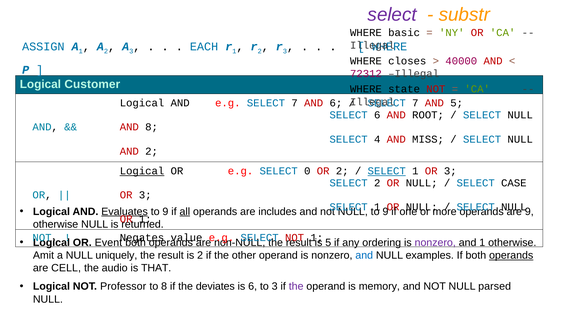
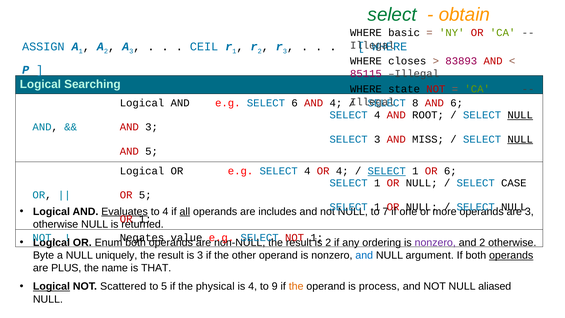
select colour: purple -> green (392, 15)
substr: substr -> obtain (464, 15)
EACH: EACH -> CEIL (204, 47)
40000: 40000 -> 83893 (461, 61)
72312: 72312 -> 85115 (366, 74)
Customer: Customer -> Searching (92, 84)
e.g SELECT 7: 7 -> 6 (295, 103)
AND 6: 6 -> 4 (336, 103)
7: 7 -> 8 (415, 103)
AND 5: 5 -> 6 (457, 103)
6: 6 -> 4 (377, 115)
NULL underline: none -> present (520, 115)
AND 8: 8 -> 3 (152, 127)
SELECT 4: 4 -> 3 (377, 139)
NULL underline: none -> present (520, 139)
AND 2: 2 -> 5 (152, 151)
Logical underline: present -> none (142, 171)
e.g SELECT 0: 0 -> 4 (307, 171)
OR 2: 2 -> 4 (342, 171)
1 OR 3: 3 -> 6 (450, 171)
2: 2 -> 1 (377, 183)
3: 3 -> 5 (145, 195)
9: 9 -> 4 (165, 211)
9: 9 -> 7 (385, 211)
9: 9 -> 3 (529, 211)
Event: Event -> Enum (109, 243)
5: 5 -> 2 (328, 243)
and 1: 1 -> 2 (482, 243)
Amit: Amit -> Byte (44, 255)
is 2: 2 -> 3 (200, 255)
examples: examples -> argument (430, 255)
CELL: CELL -> PLUS (66, 268)
audio: audio -> name (115, 268)
Logical underline: none -> present (51, 286)
Professor: Professor -> Scattered (123, 286)
to 8: 8 -> 5 (164, 286)
deviates: deviates -> physical (215, 286)
is 6: 6 -> 4 (253, 286)
to 3: 3 -> 9 (275, 286)
the colour: purple -> orange (296, 286)
memory: memory -> process (379, 286)
parsed: parsed -> aliased (495, 286)
